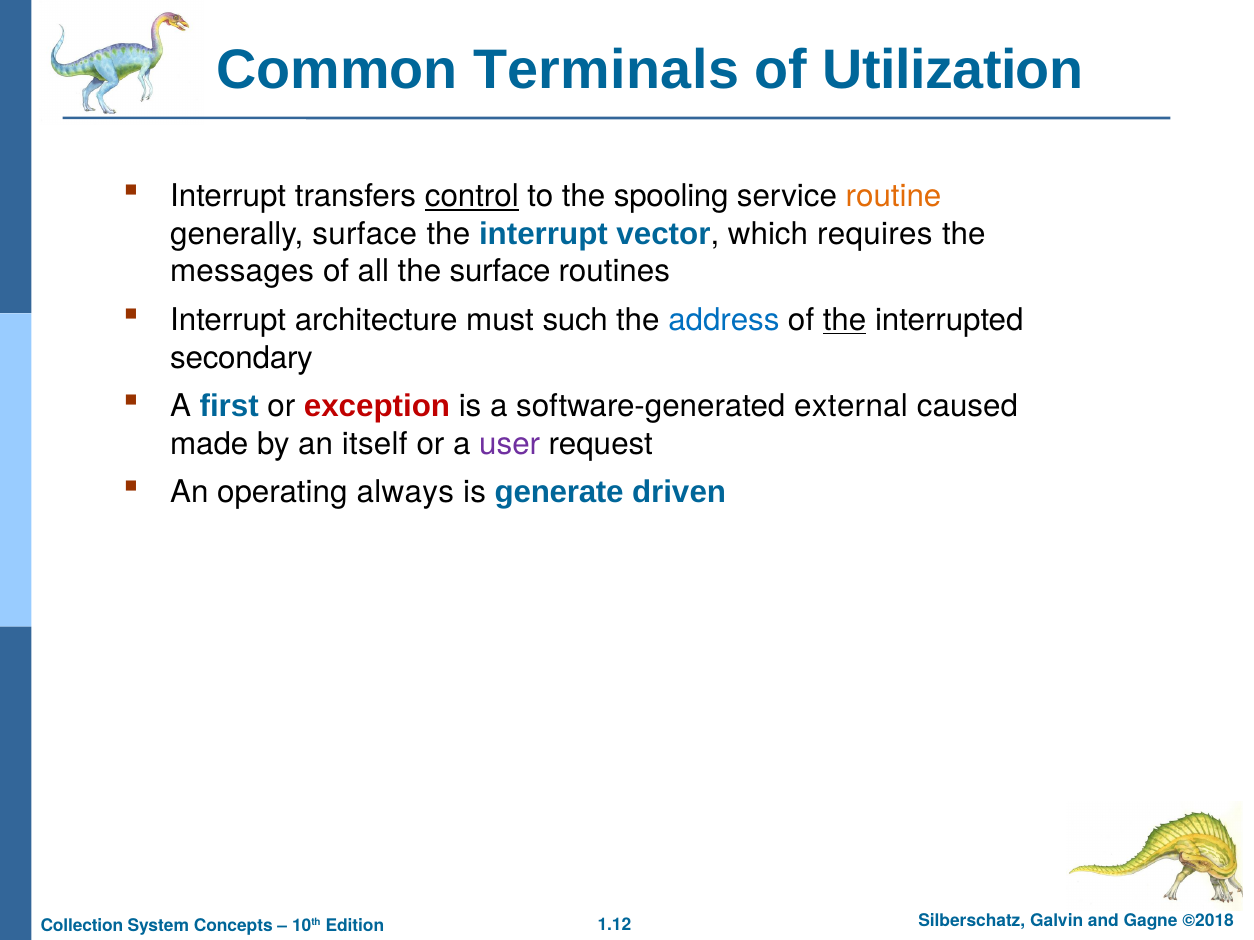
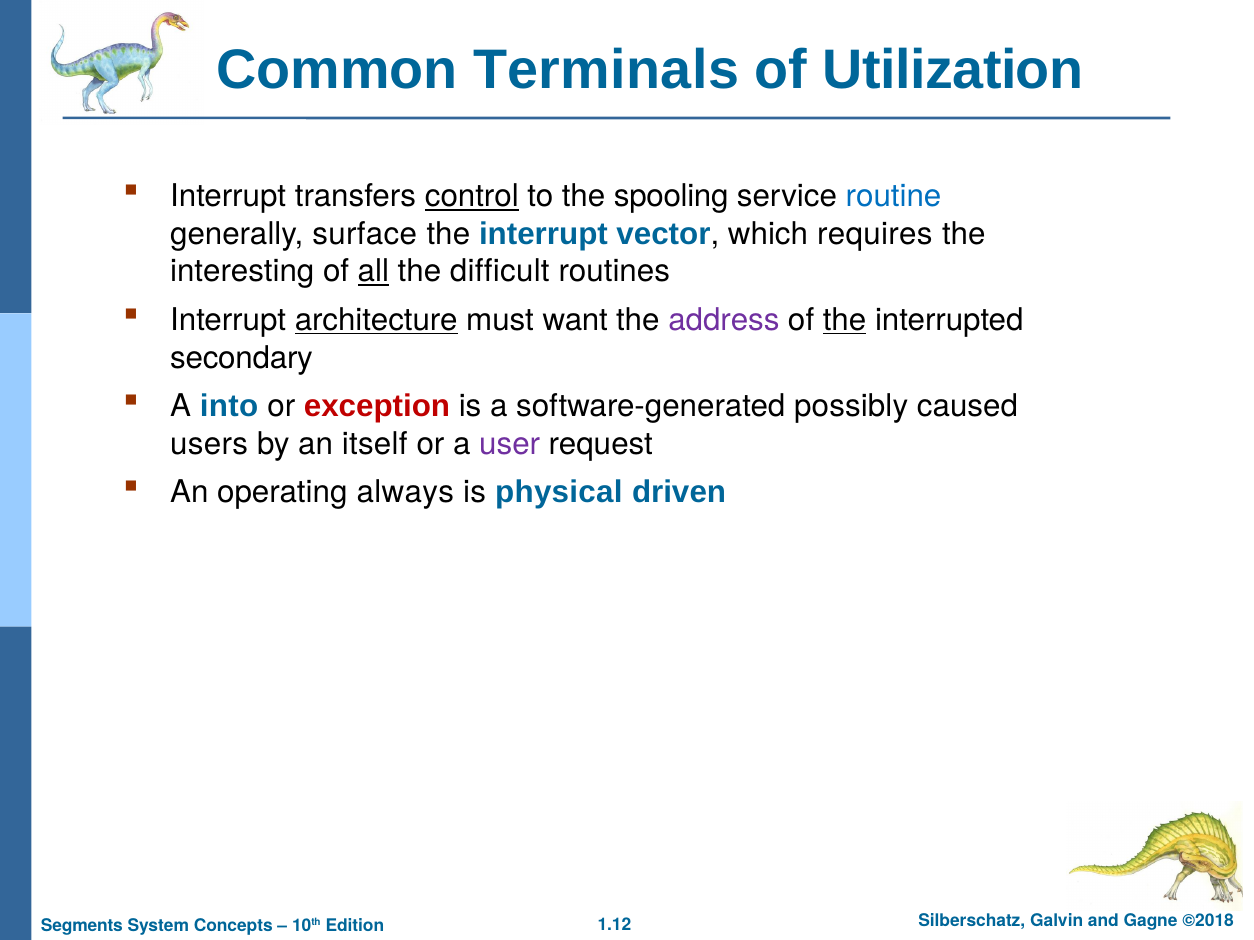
routine colour: orange -> blue (894, 196)
messages: messages -> interesting (242, 272)
all underline: none -> present (373, 272)
the surface: surface -> difficult (500, 272)
architecture underline: none -> present (376, 320)
such: such -> want (575, 320)
address colour: blue -> purple (724, 320)
first: first -> into (229, 406)
external: external -> possibly (851, 406)
made: made -> users (209, 444)
generate: generate -> physical (559, 493)
Collection: Collection -> Segments (82, 926)
